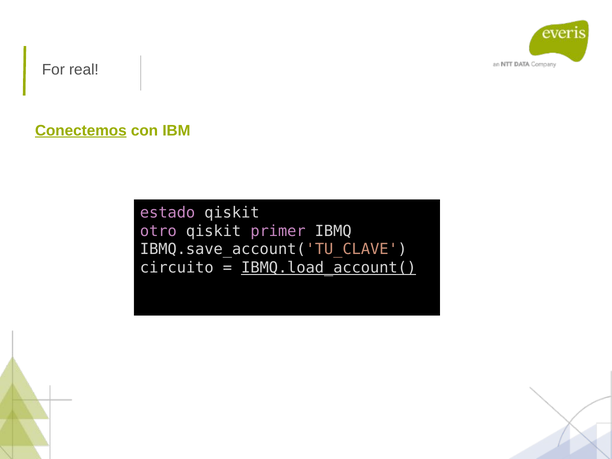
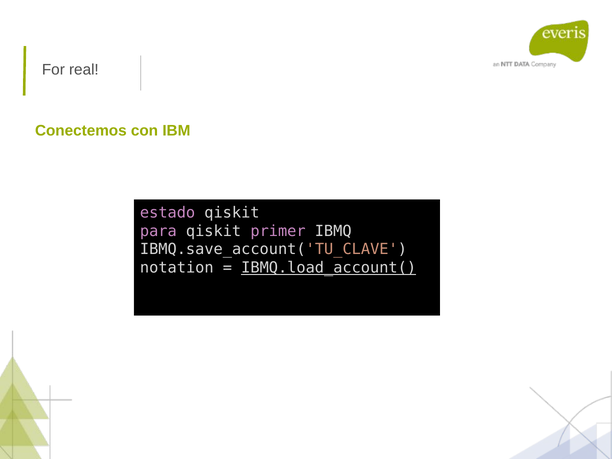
Conectemos underline: present -> none (81, 131)
otro: otro -> para (158, 231)
circuito: circuito -> notation (177, 268)
